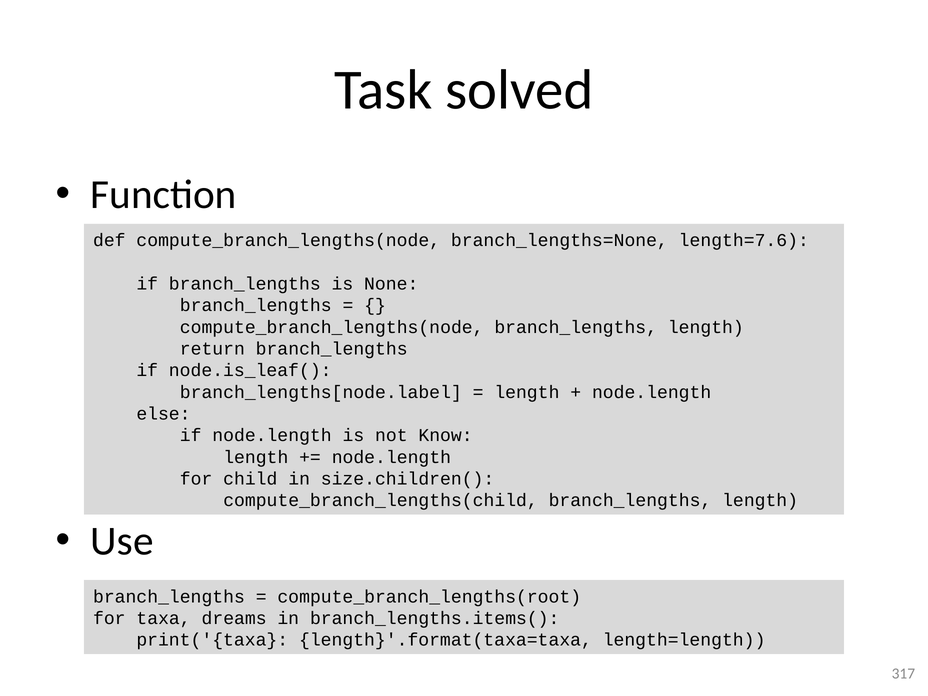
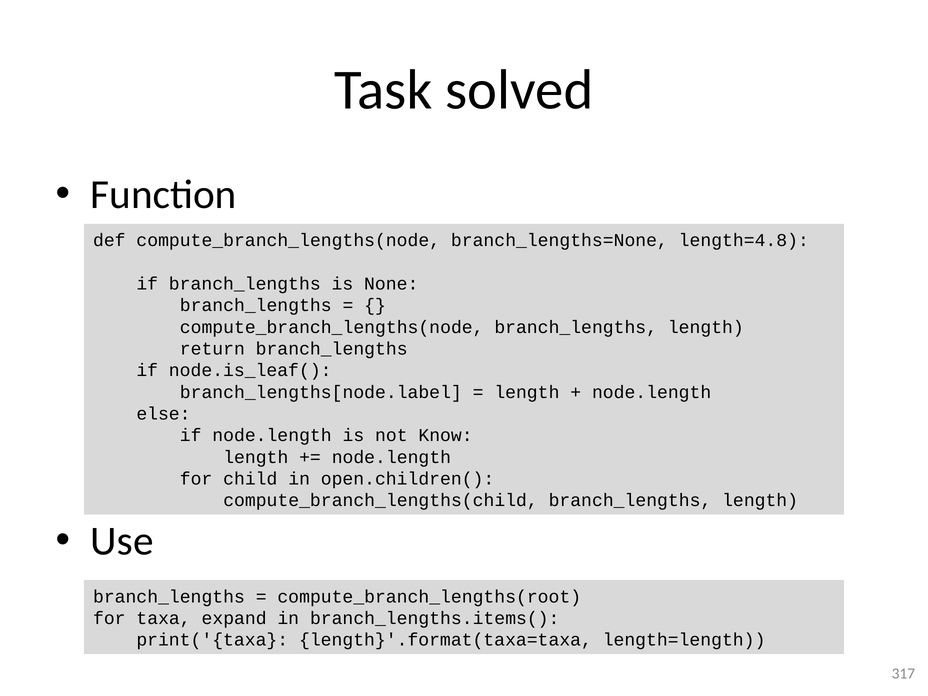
length=7.6: length=7.6 -> length=4.8 (744, 240)
size.children(: size.children( -> open.children( (408, 479)
dreams: dreams -> expand (234, 618)
